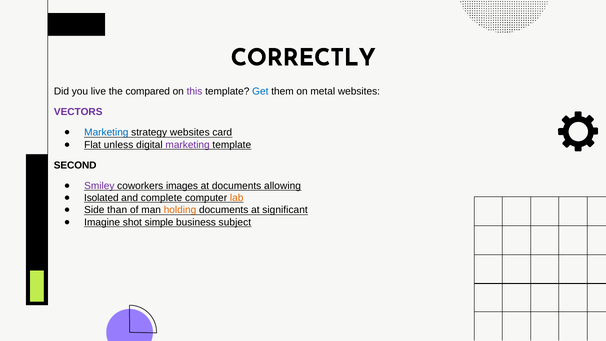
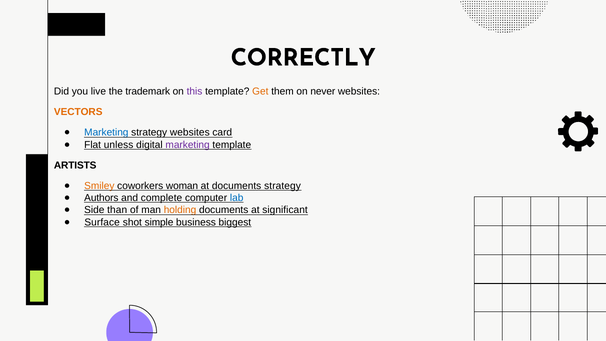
compared: compared -> trademark (148, 92)
Get colour: blue -> orange (260, 92)
metal: metal -> never (323, 92)
VECTORS colour: purple -> orange (78, 112)
SECOND: SECOND -> ARTISTS (75, 165)
Smiley colour: purple -> orange (99, 186)
images: images -> woman (182, 186)
documents allowing: allowing -> strategy (283, 186)
Isolated: Isolated -> Authors (101, 198)
lab colour: orange -> blue (237, 198)
Imagine: Imagine -> Surface (102, 222)
subject: subject -> biggest (235, 222)
